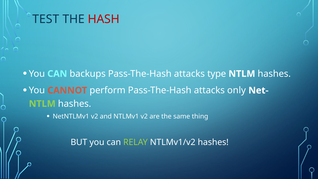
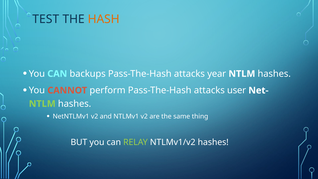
HASH colour: red -> orange (104, 19)
type: type -> year (217, 74)
only: only -> user (237, 90)
